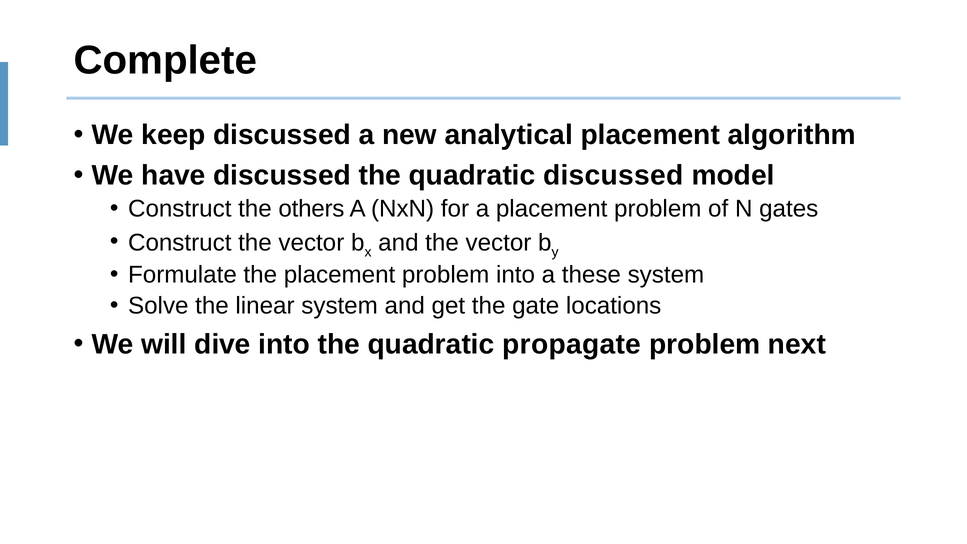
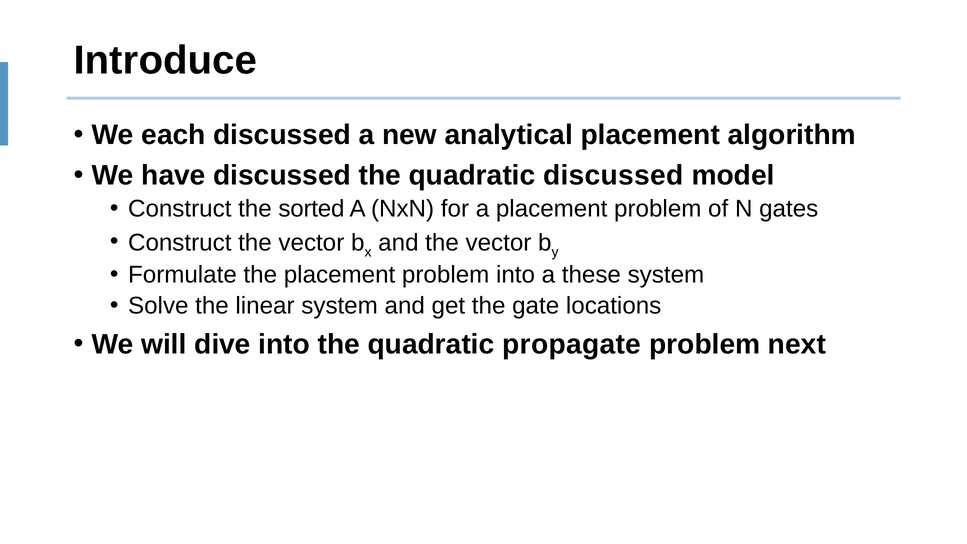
Complete: Complete -> Introduce (165, 60)
keep: keep -> each (173, 135)
others: others -> sorted (311, 209)
